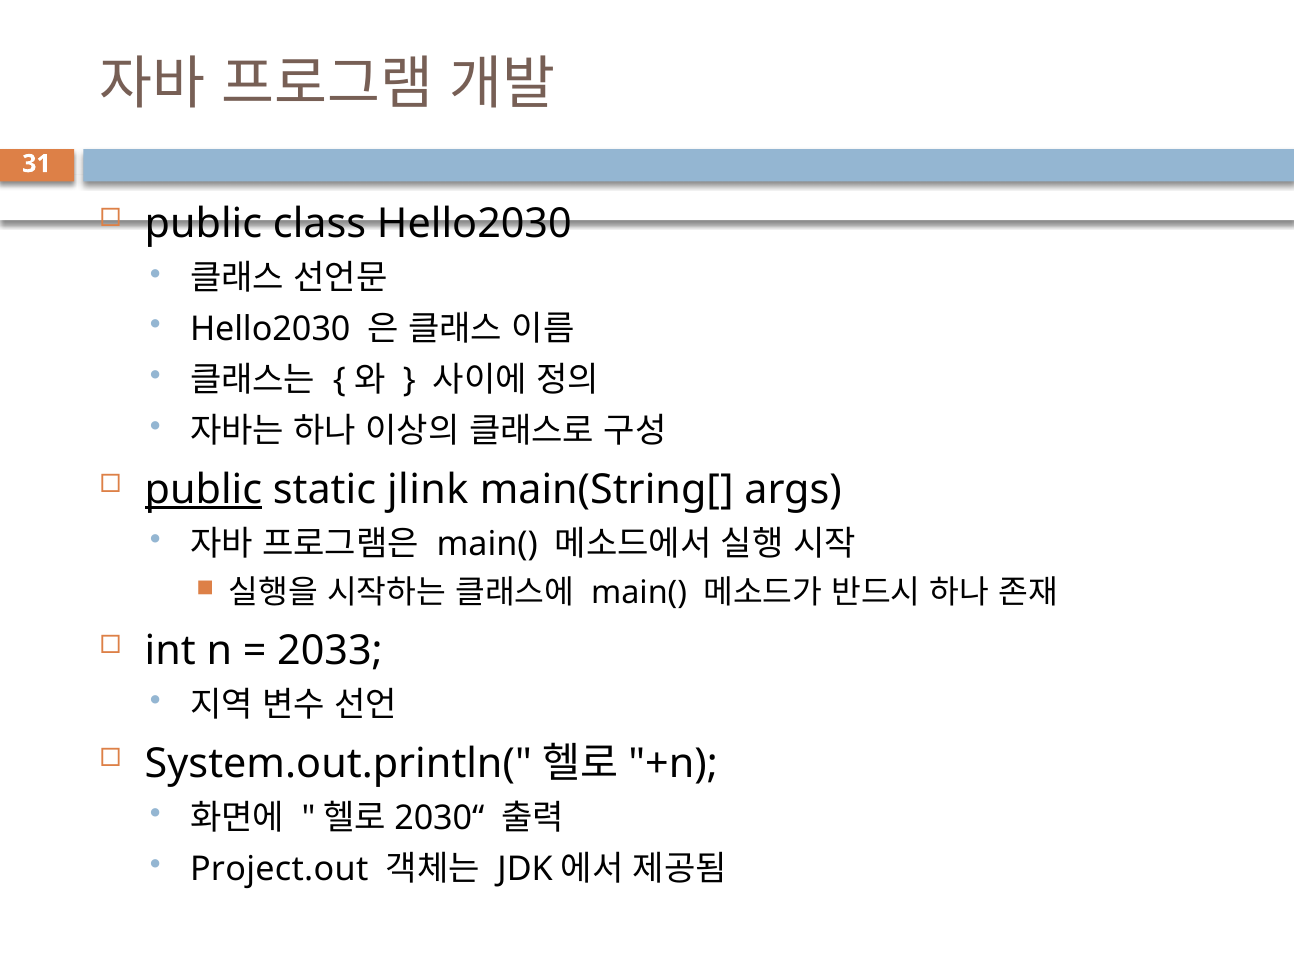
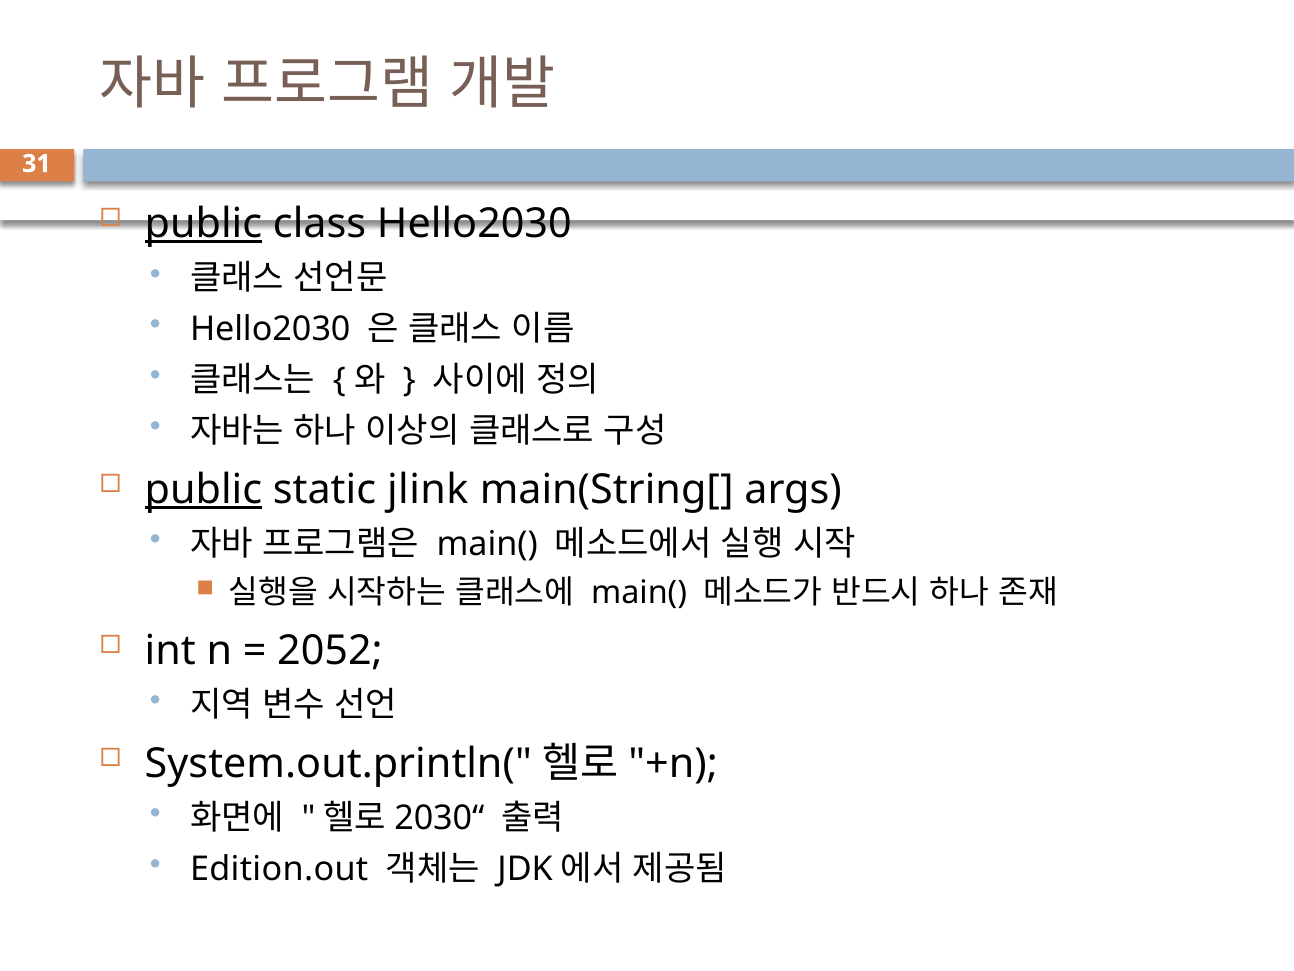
public underline: none -> present (203, 224)
2033: 2033 -> 2052 (330, 650)
Project.out: Project.out -> Edition.out (279, 869)
